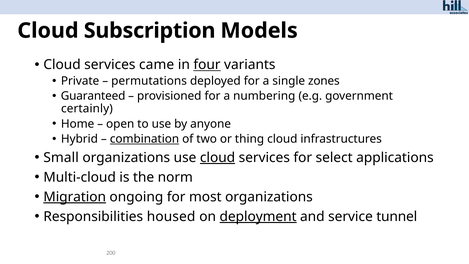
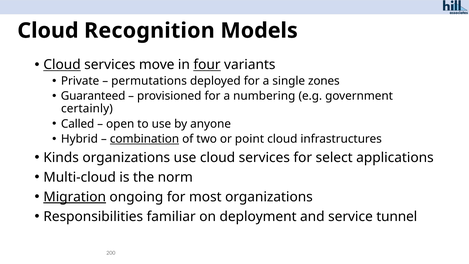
Subscription: Subscription -> Recognition (149, 31)
Cloud underline: none -> present (62, 65)
came: came -> move (157, 65)
Home: Home -> Called (78, 124)
thing: thing -> point (249, 139)
Small: Small -> Kinds (61, 157)
cloud underline: present -> none (218, 157)
housed: housed -> familiar (171, 216)
deployment underline: present -> none (258, 216)
